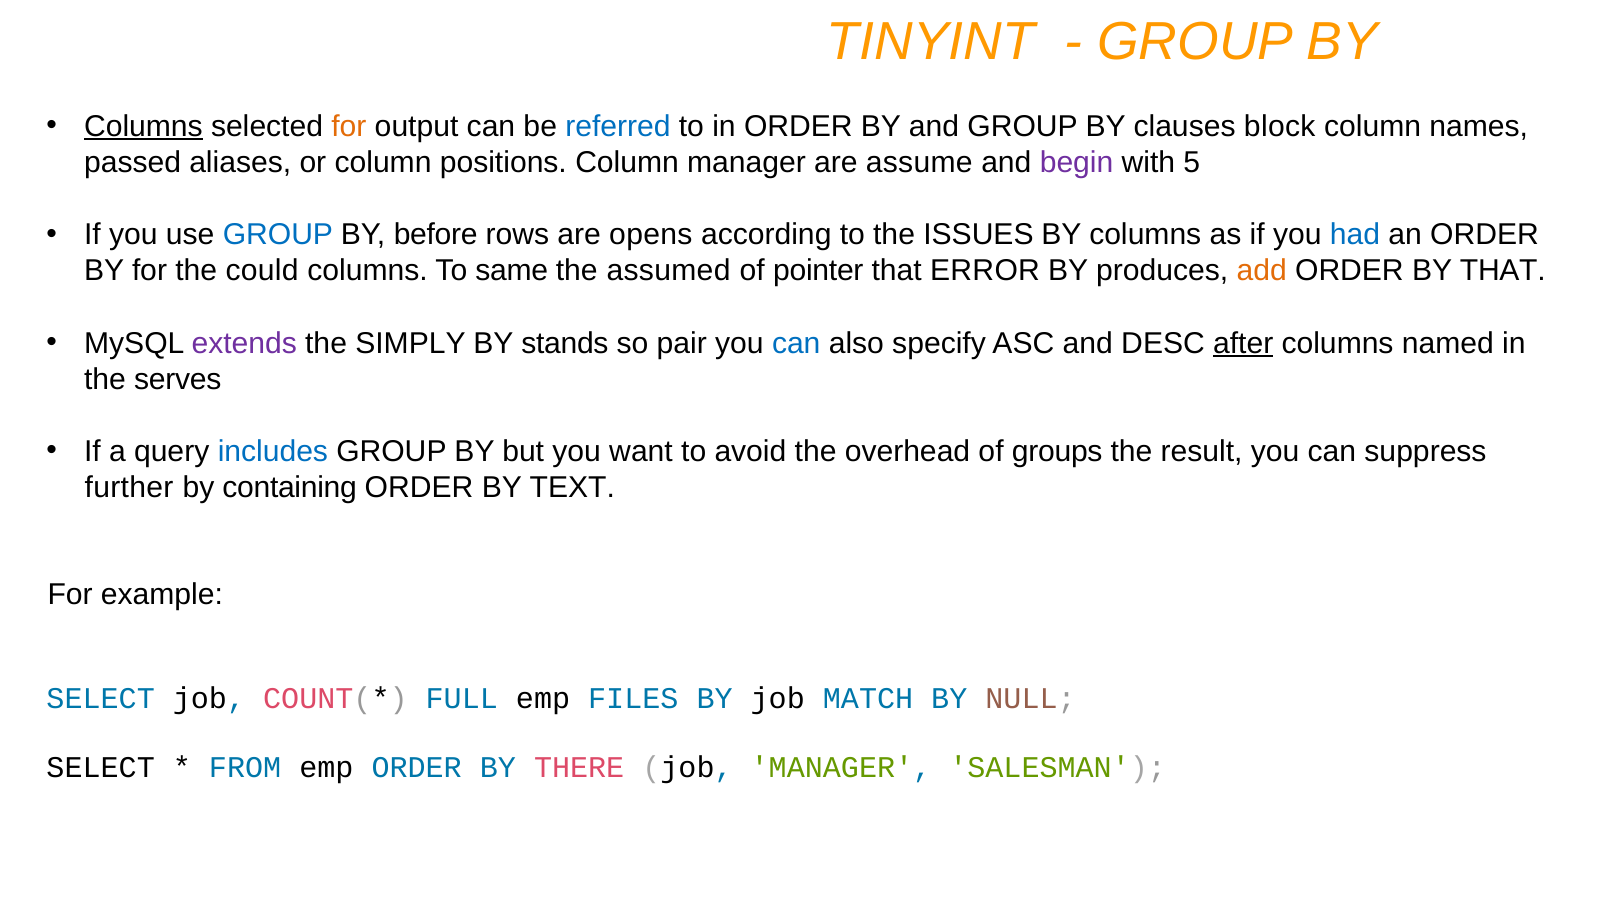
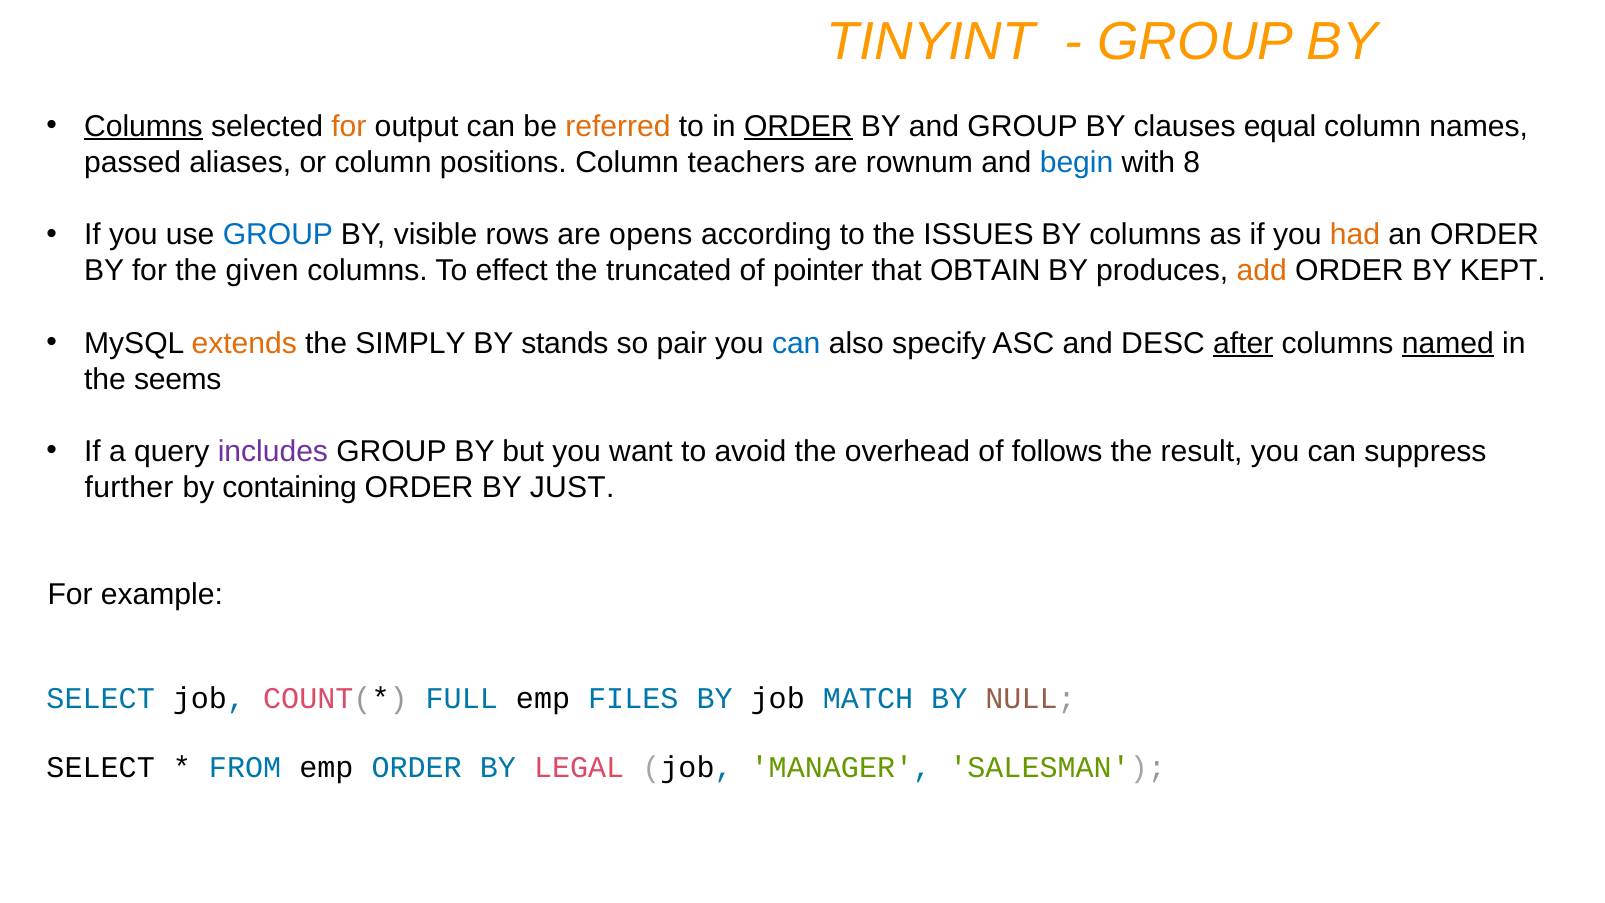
referred colour: blue -> orange (618, 126)
ORDER underline: none -> present (798, 126)
block: block -> equal (1280, 126)
Column manager: manager -> teachers (746, 162)
assume: assume -> rownum (919, 162)
begin colour: purple -> blue (1077, 162)
5: 5 -> 8 (1192, 162)
before: before -> visible (436, 235)
had colour: blue -> orange (1355, 235)
could: could -> given (262, 271)
same: same -> effect (512, 271)
assumed: assumed -> truncated (669, 271)
ERROR: ERROR -> OBTAIN (985, 271)
BY THAT: THAT -> KEPT (1503, 271)
extends colour: purple -> orange (244, 343)
named underline: none -> present (1448, 343)
serves: serves -> seems (178, 379)
includes colour: blue -> purple (273, 451)
groups: groups -> follows (1057, 451)
TEXT: TEXT -> JUST (572, 487)
THERE: THERE -> LEGAL (579, 767)
